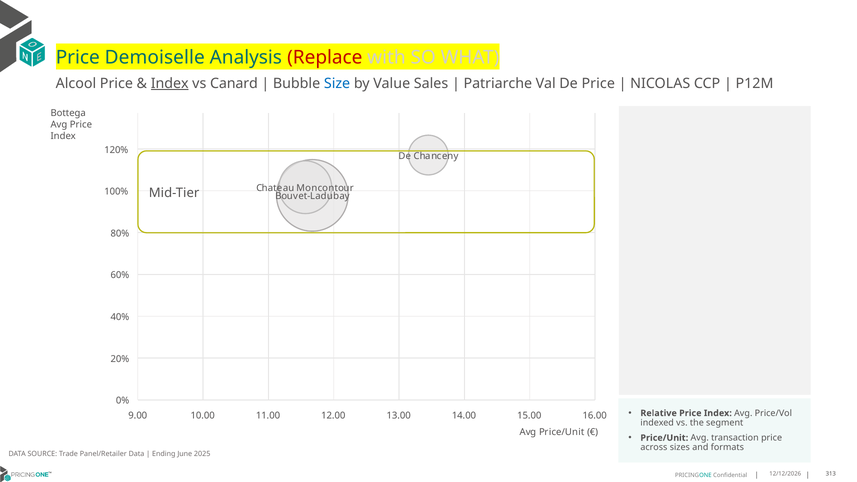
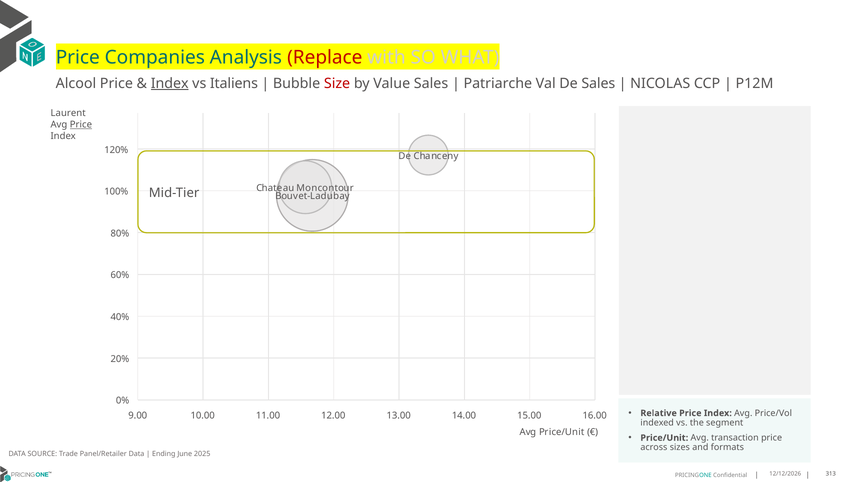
Demoiselle: Demoiselle -> Companies (155, 58)
Canard: Canard -> Italiens (234, 84)
Size colour: blue -> red (337, 84)
De Price: Price -> Sales (598, 84)
Bottega: Bottega -> Laurent (68, 113)
Price underline: none -> present (81, 125)
